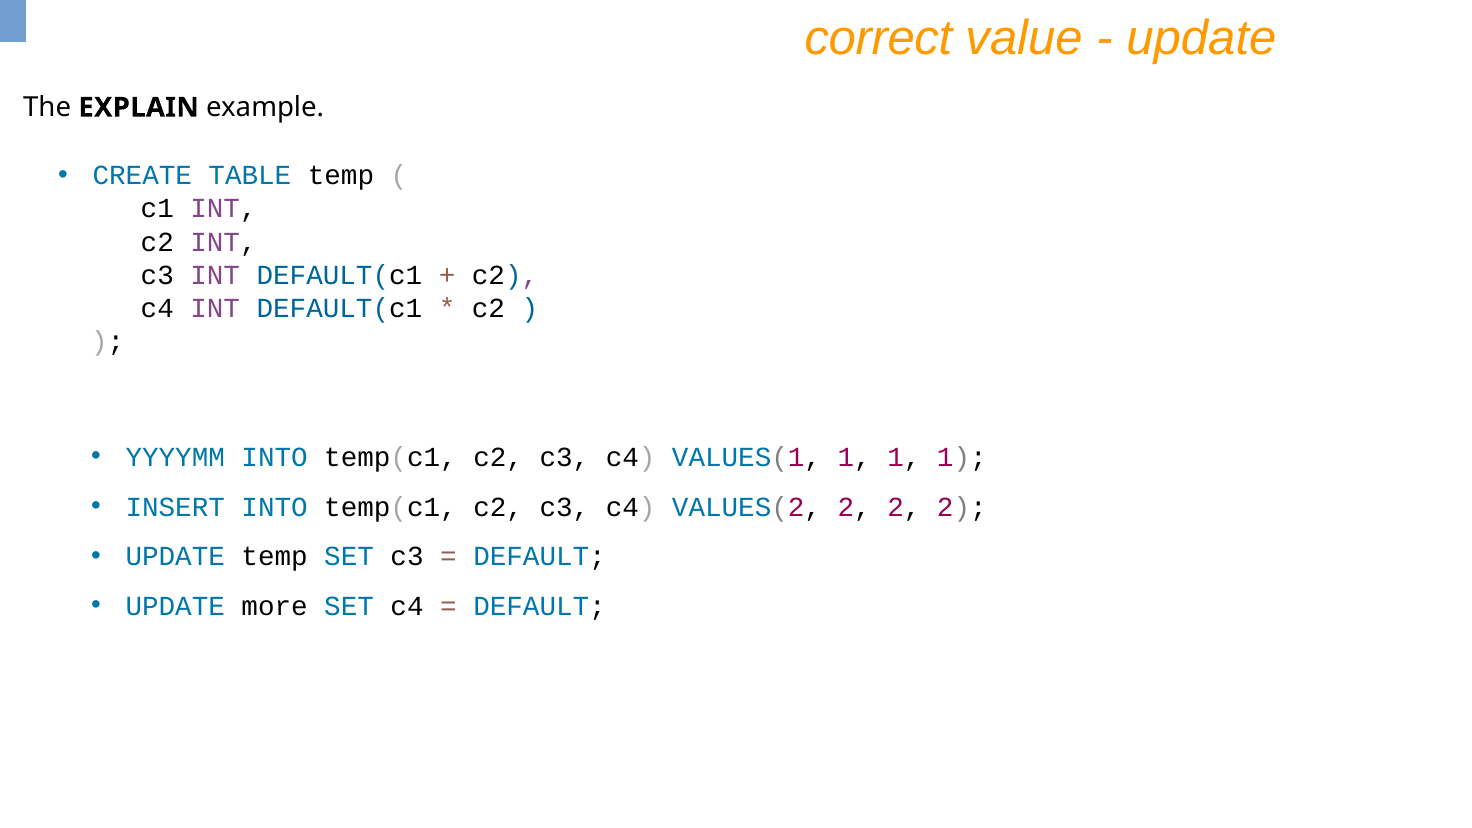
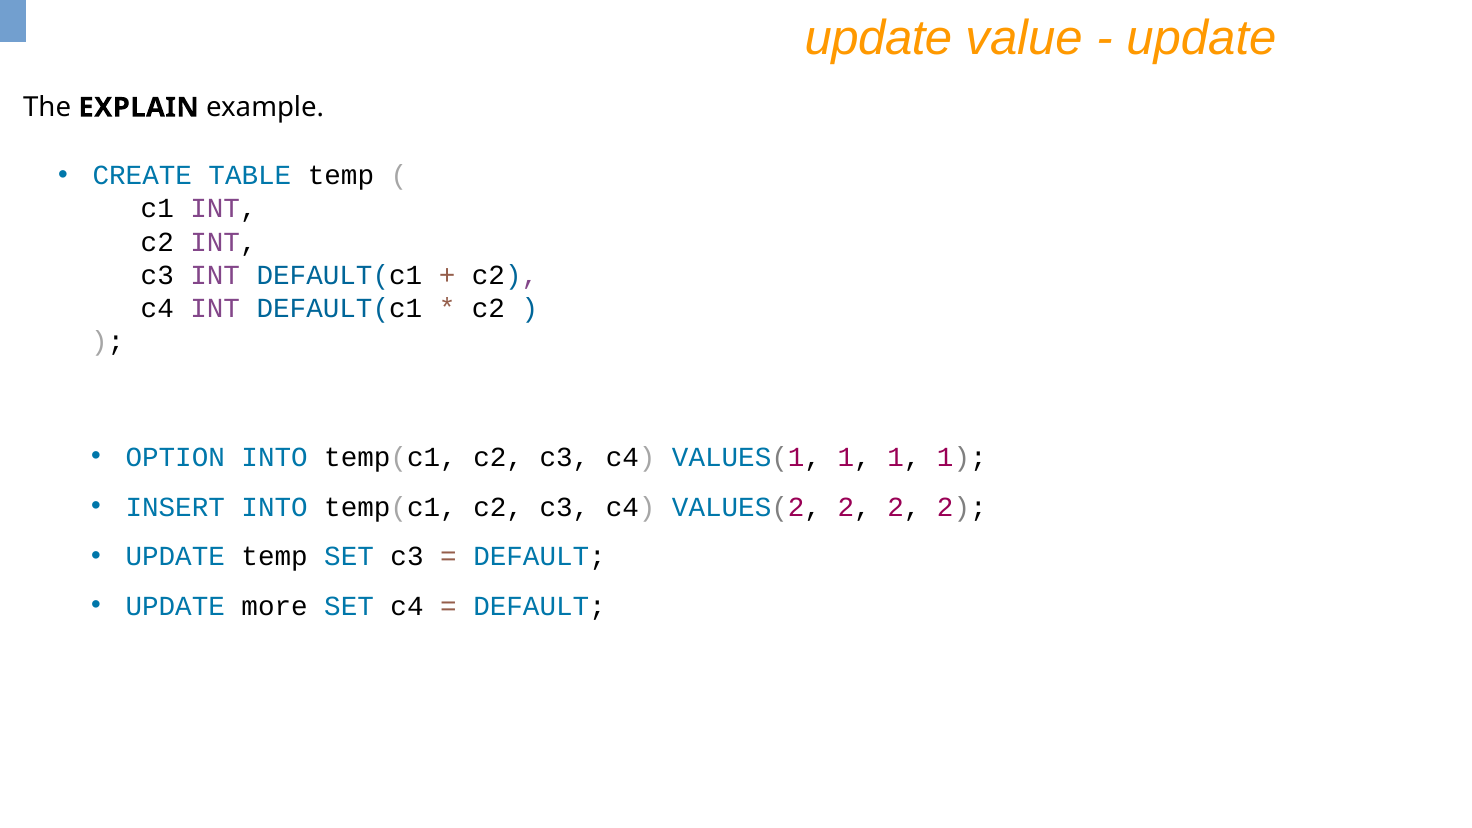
correct: correct -> update (878, 38)
YYYYMM: YYYYMM -> OPTION (175, 457)
